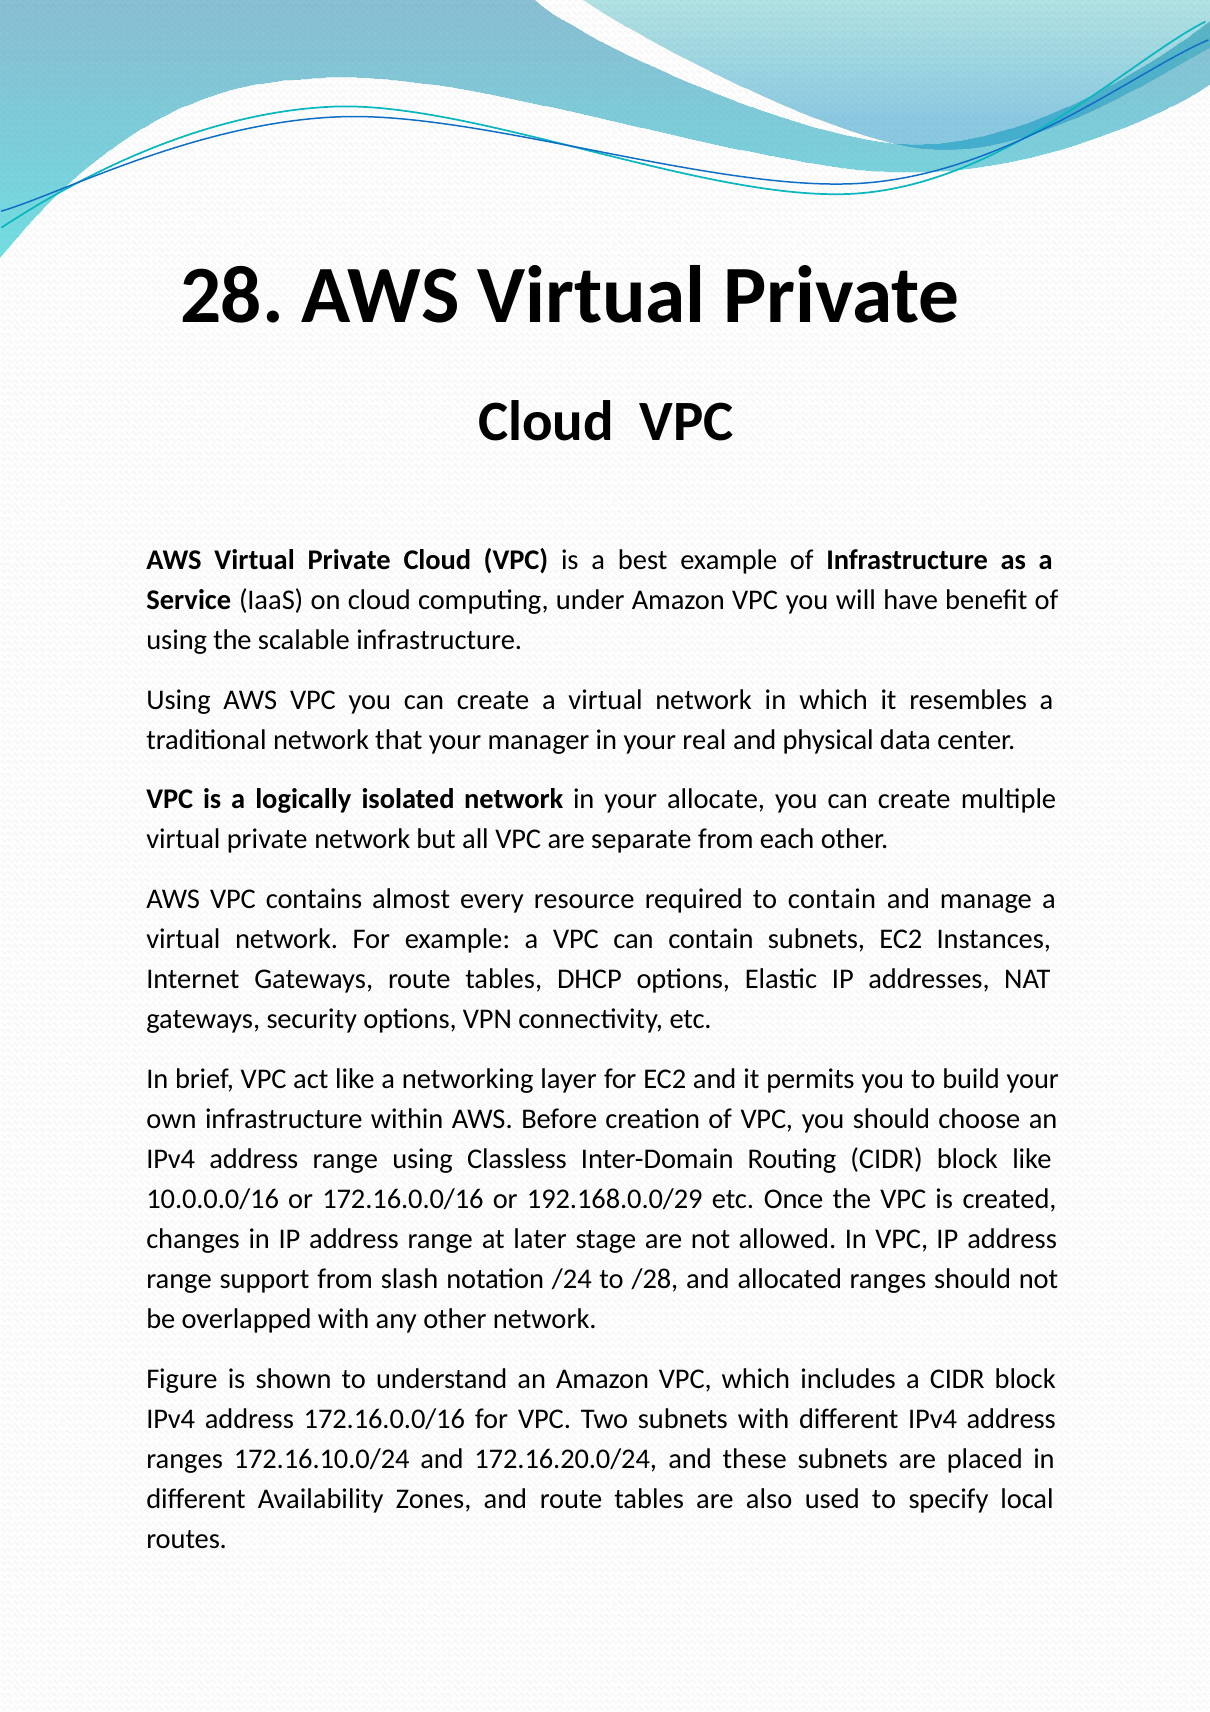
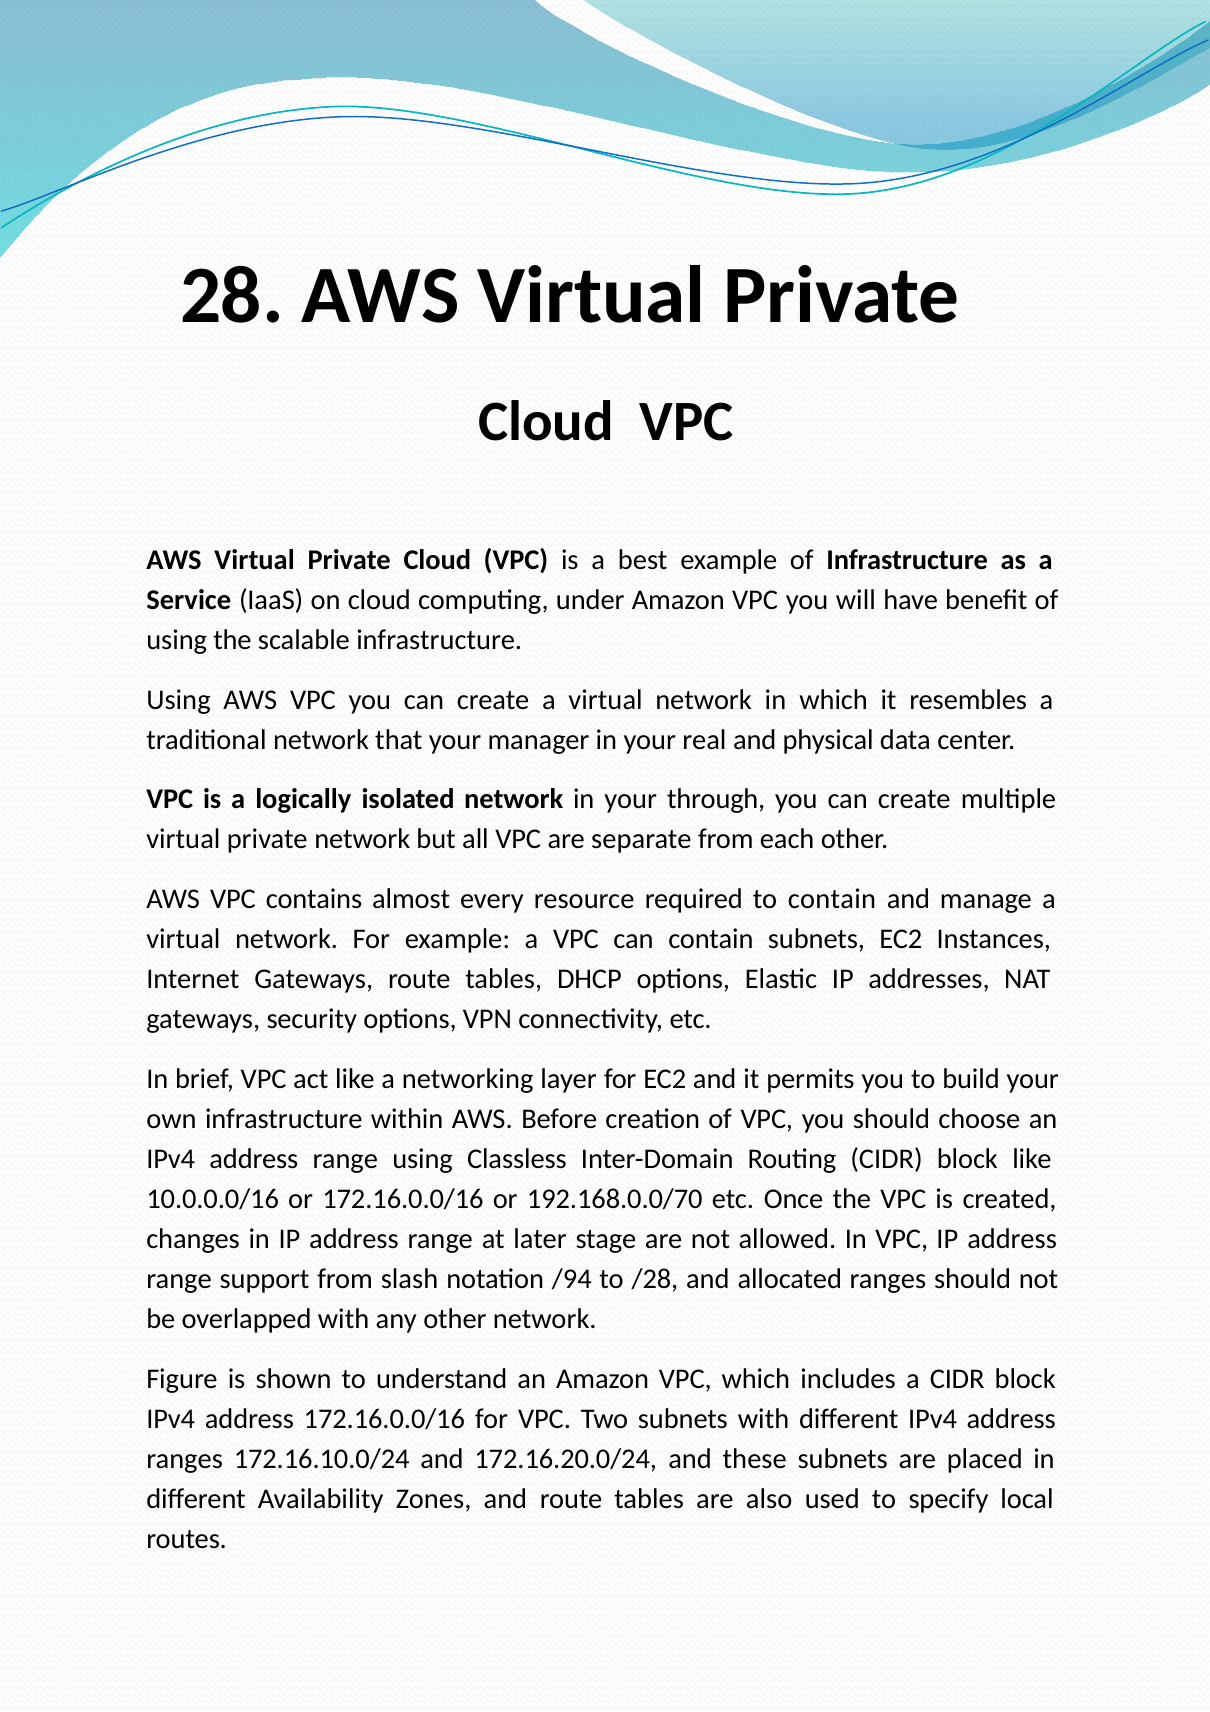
allocate: allocate -> through (716, 800)
192.168.0.0/29: 192.168.0.0/29 -> 192.168.0.0/70 (615, 1199)
/24: /24 -> /94 (572, 1279)
